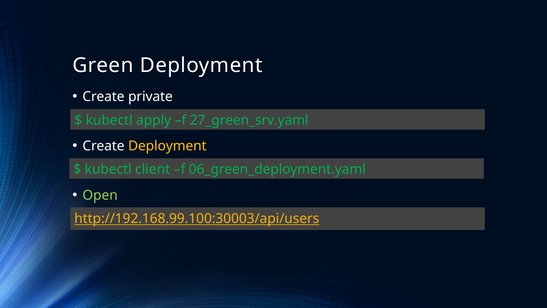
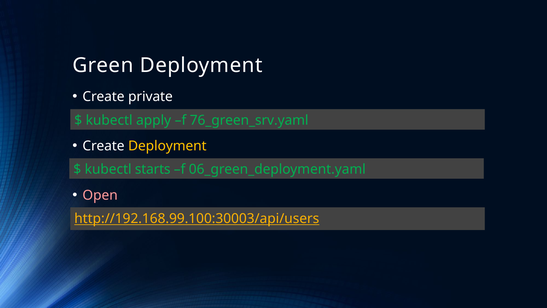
27_green_srv.yaml: 27_green_srv.yaml -> 76_green_srv.yaml (249, 120)
client: client -> starts (153, 169)
Open colour: light green -> pink (100, 195)
